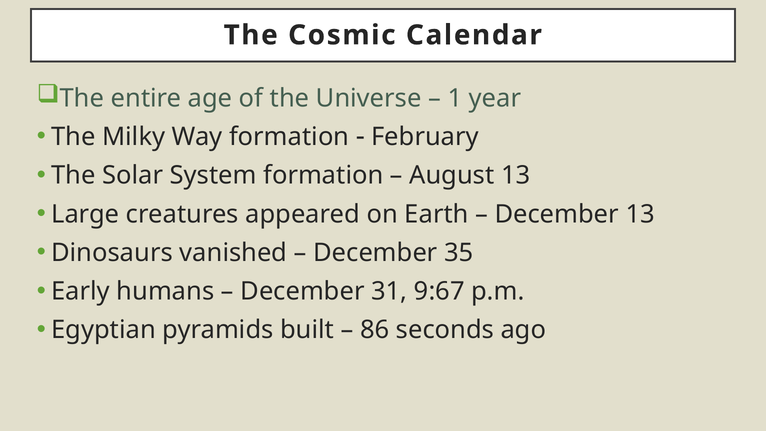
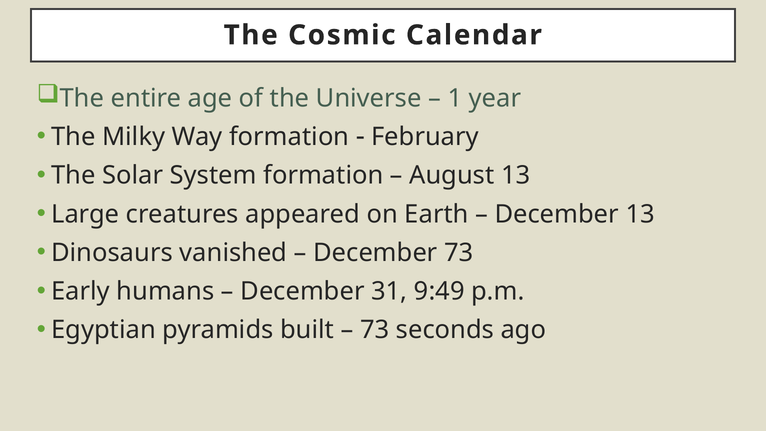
December 35: 35 -> 73 (459, 253)
9:67: 9:67 -> 9:49 (439, 291)
86: 86 -> 73 (375, 330)
